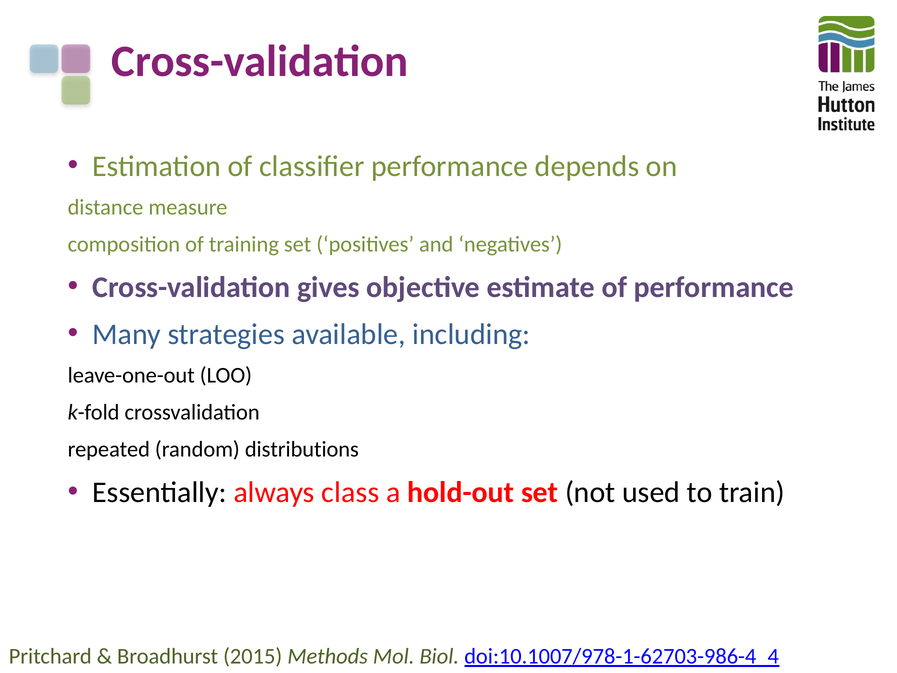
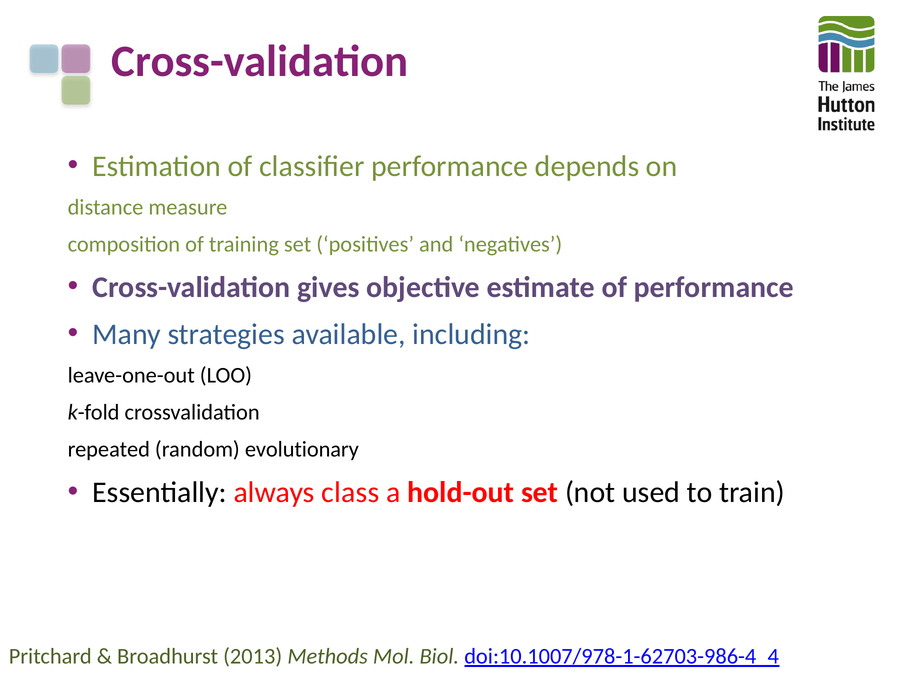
distributions: distributions -> evolutionary (302, 449)
2015: 2015 -> 2013 (253, 656)
